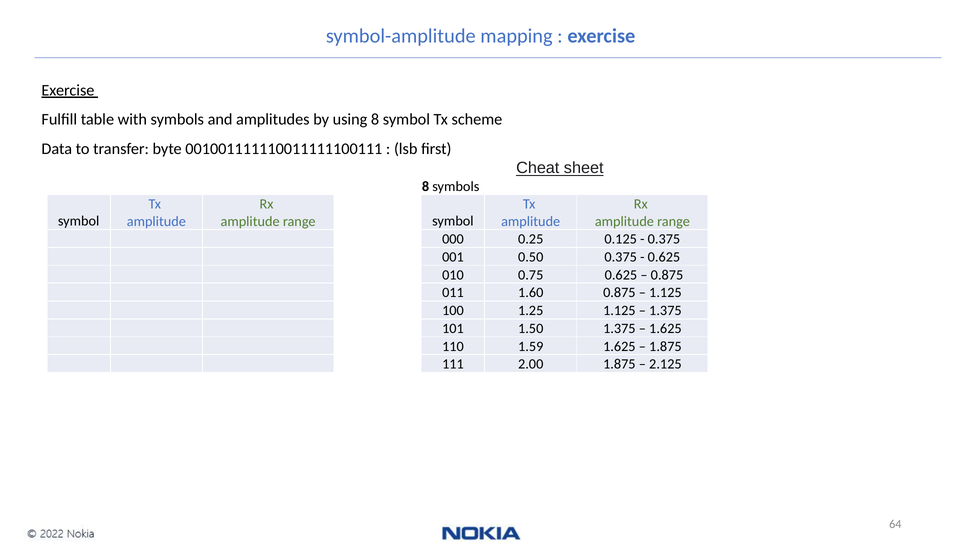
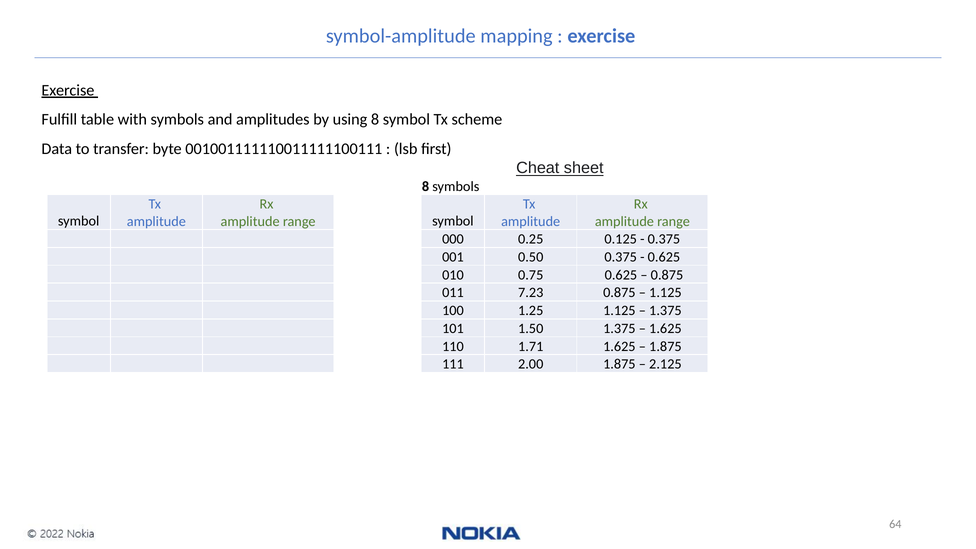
1.60: 1.60 -> 7.23 (531, 293)
1.59: 1.59 -> 1.71 (531, 346)
